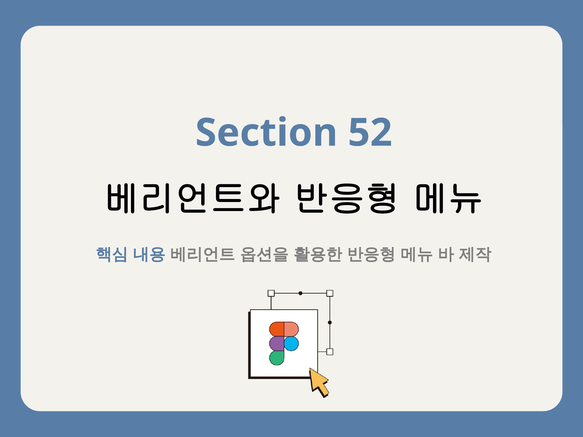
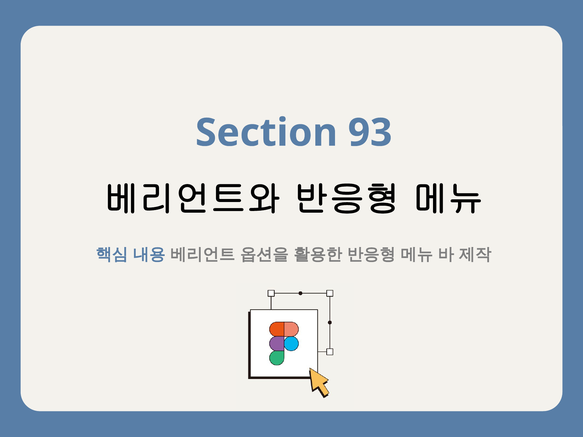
52: 52 -> 93 (370, 133)
